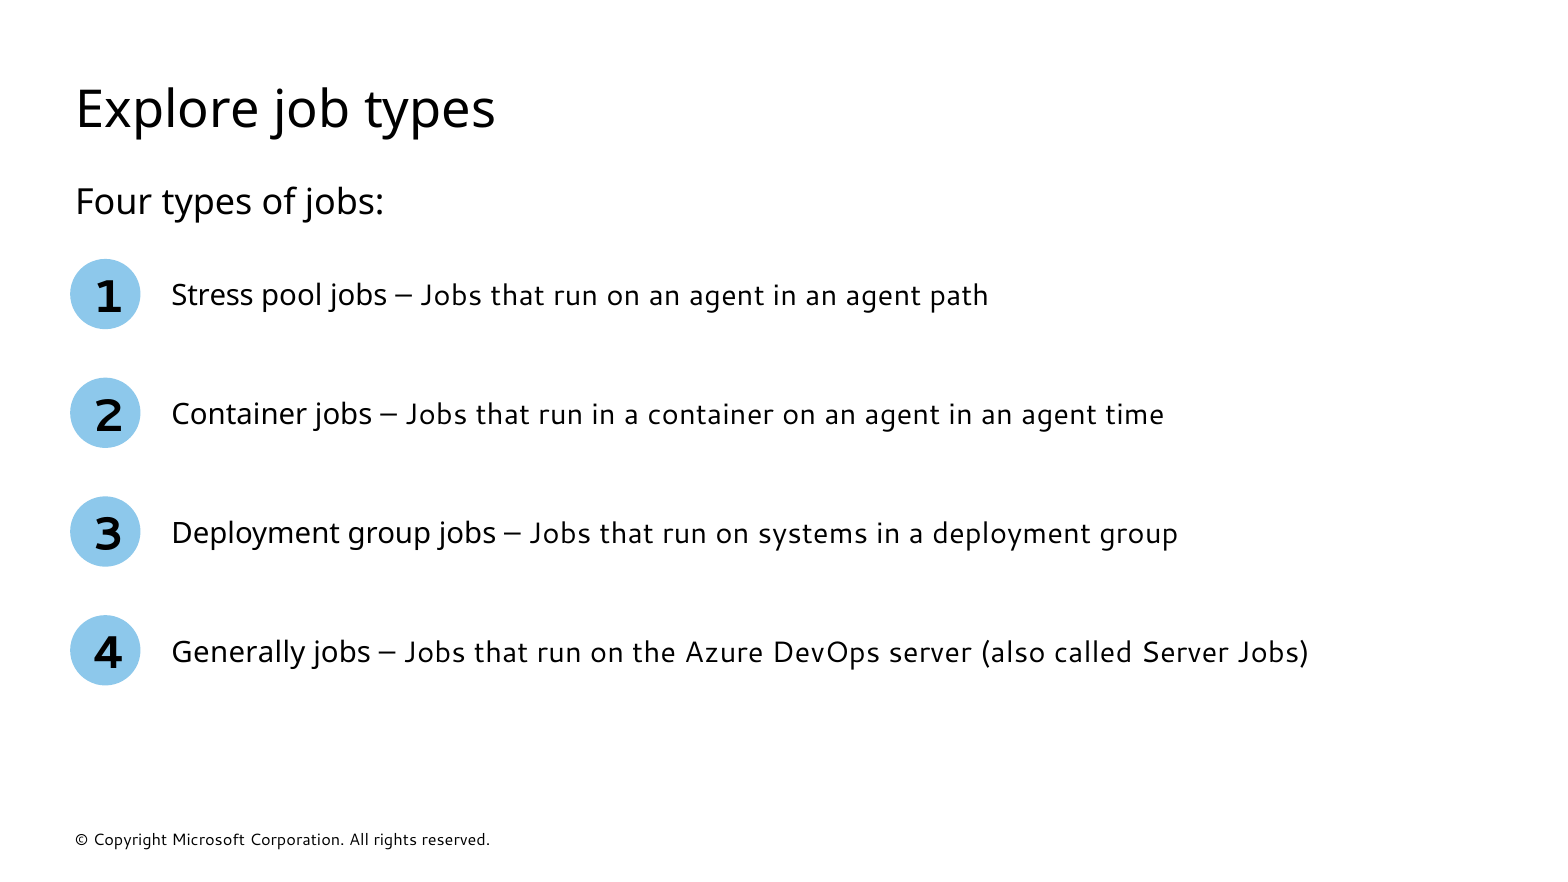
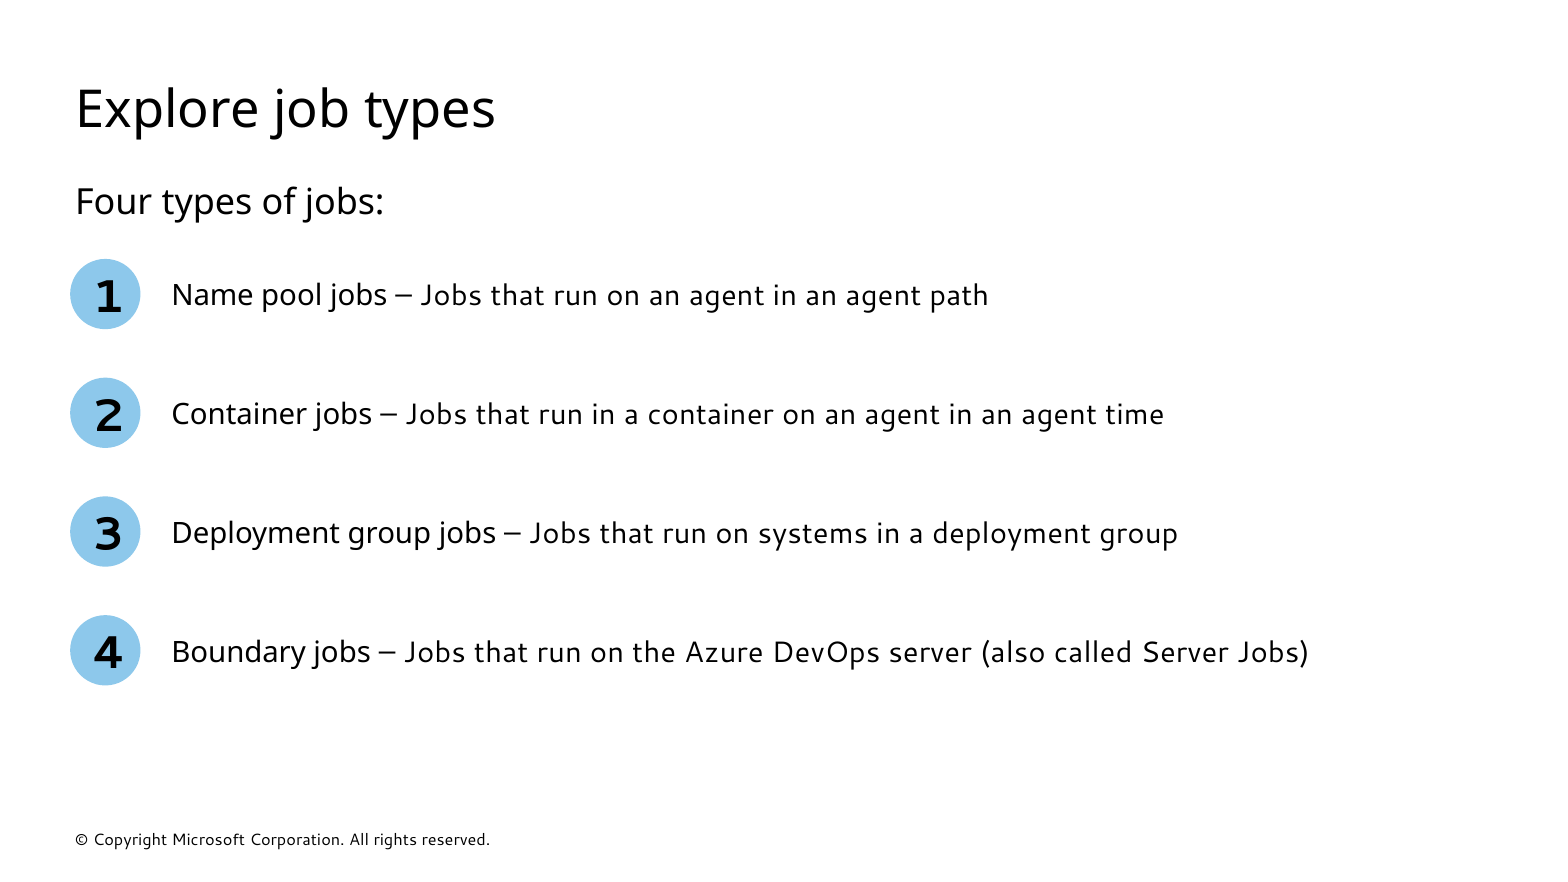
Stress: Stress -> Name (213, 296)
Generally: Generally -> Boundary (239, 652)
